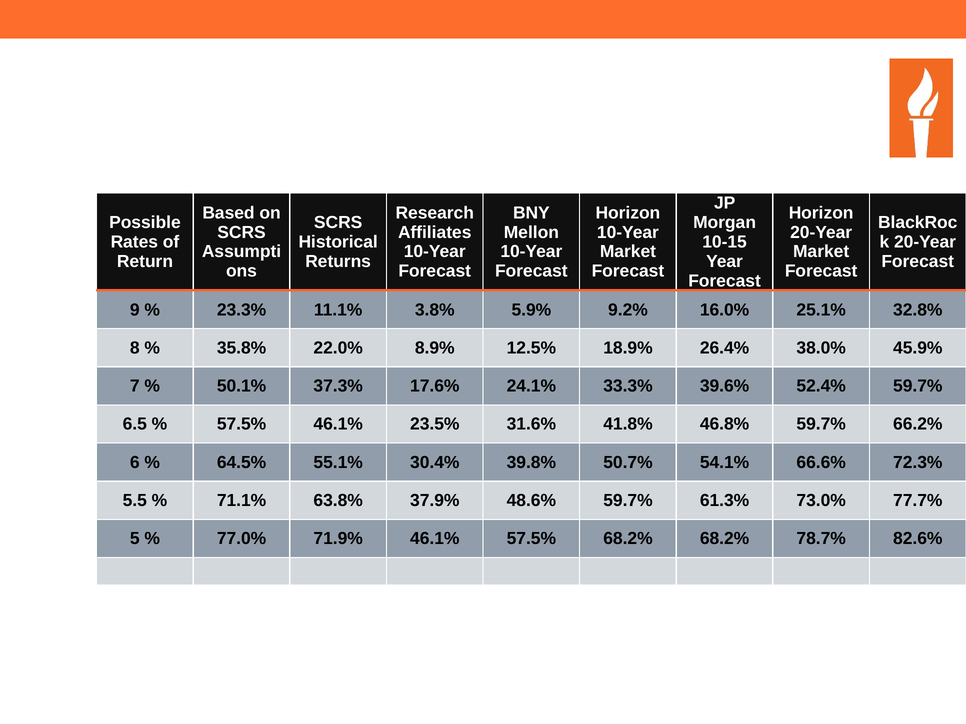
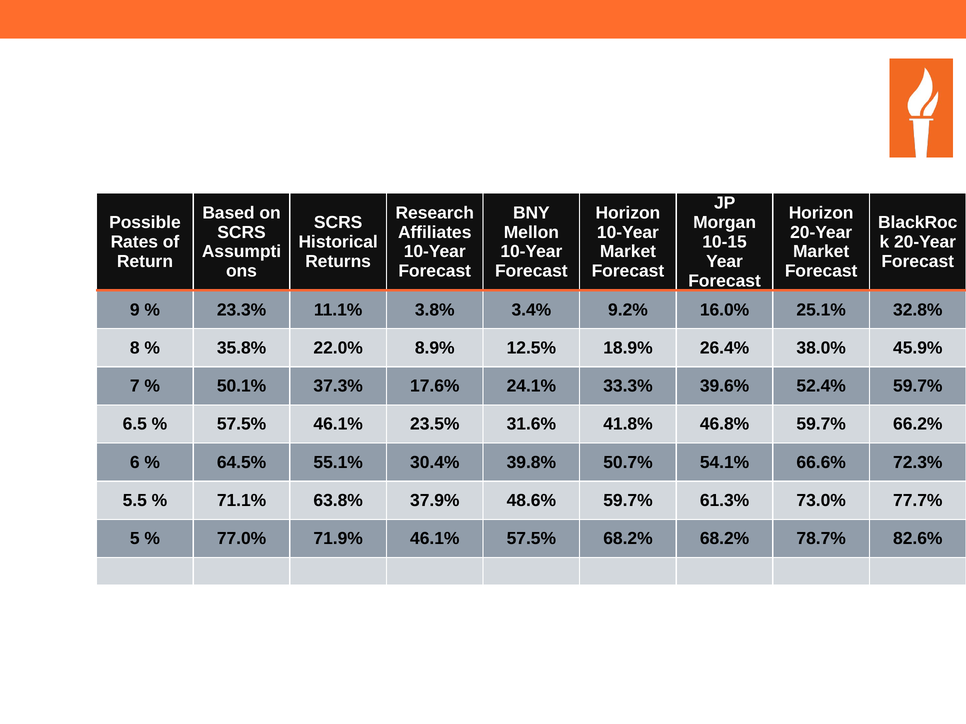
5.9%: 5.9% -> 3.4% (531, 310)
